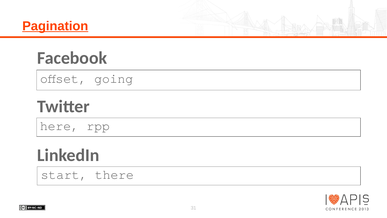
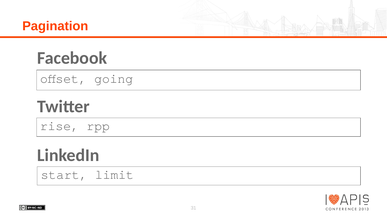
Pagination underline: present -> none (55, 26)
here: here -> rise (60, 126)
there: there -> limit (114, 174)
